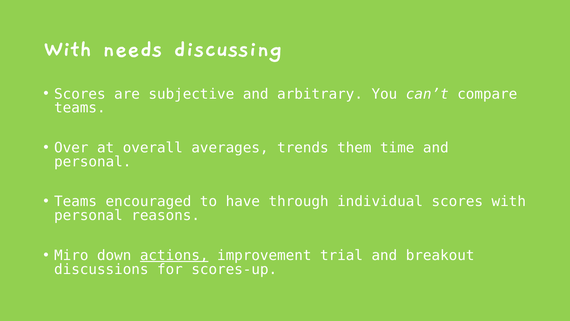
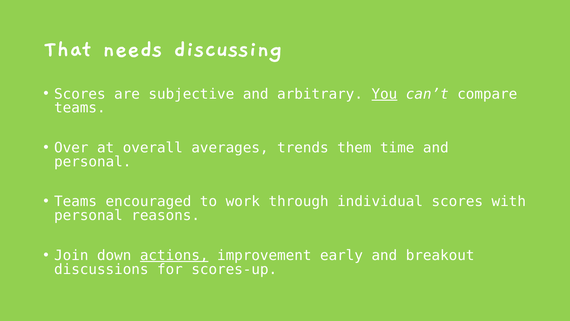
With: With -> That (67, 48)
You underline: none -> present (384, 94)
have: have -> work (243, 201)
Miro: Miro -> Join (71, 255)
trial: trial -> early (341, 255)
